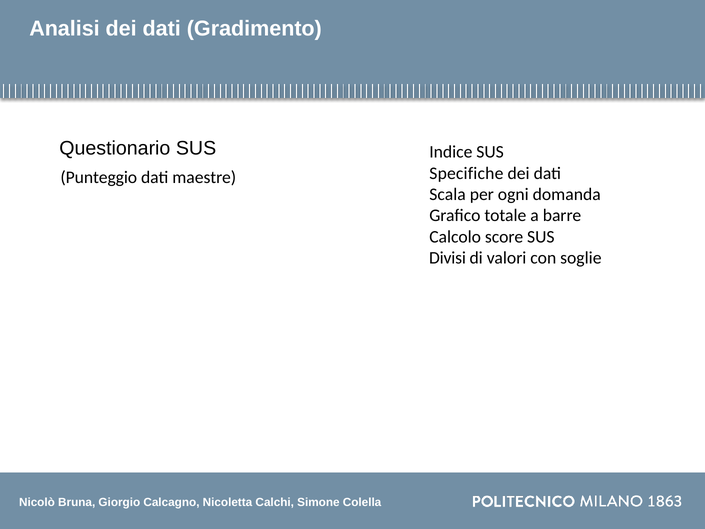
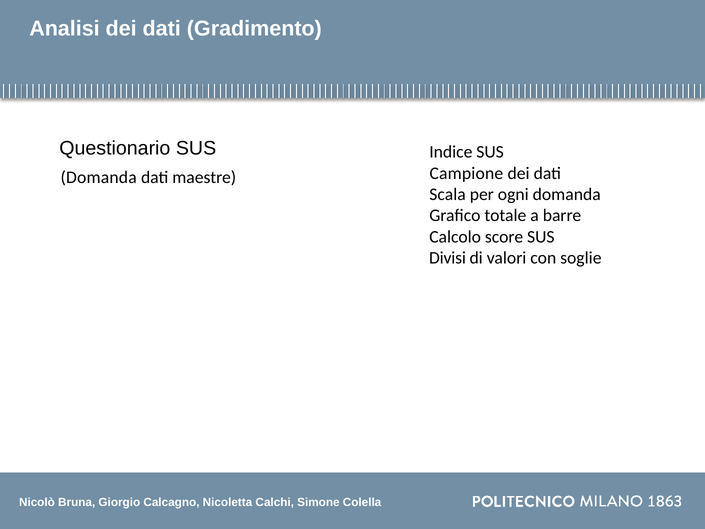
Specifiche: Specifiche -> Campione (466, 173)
Punteggio: Punteggio -> Domanda (99, 178)
